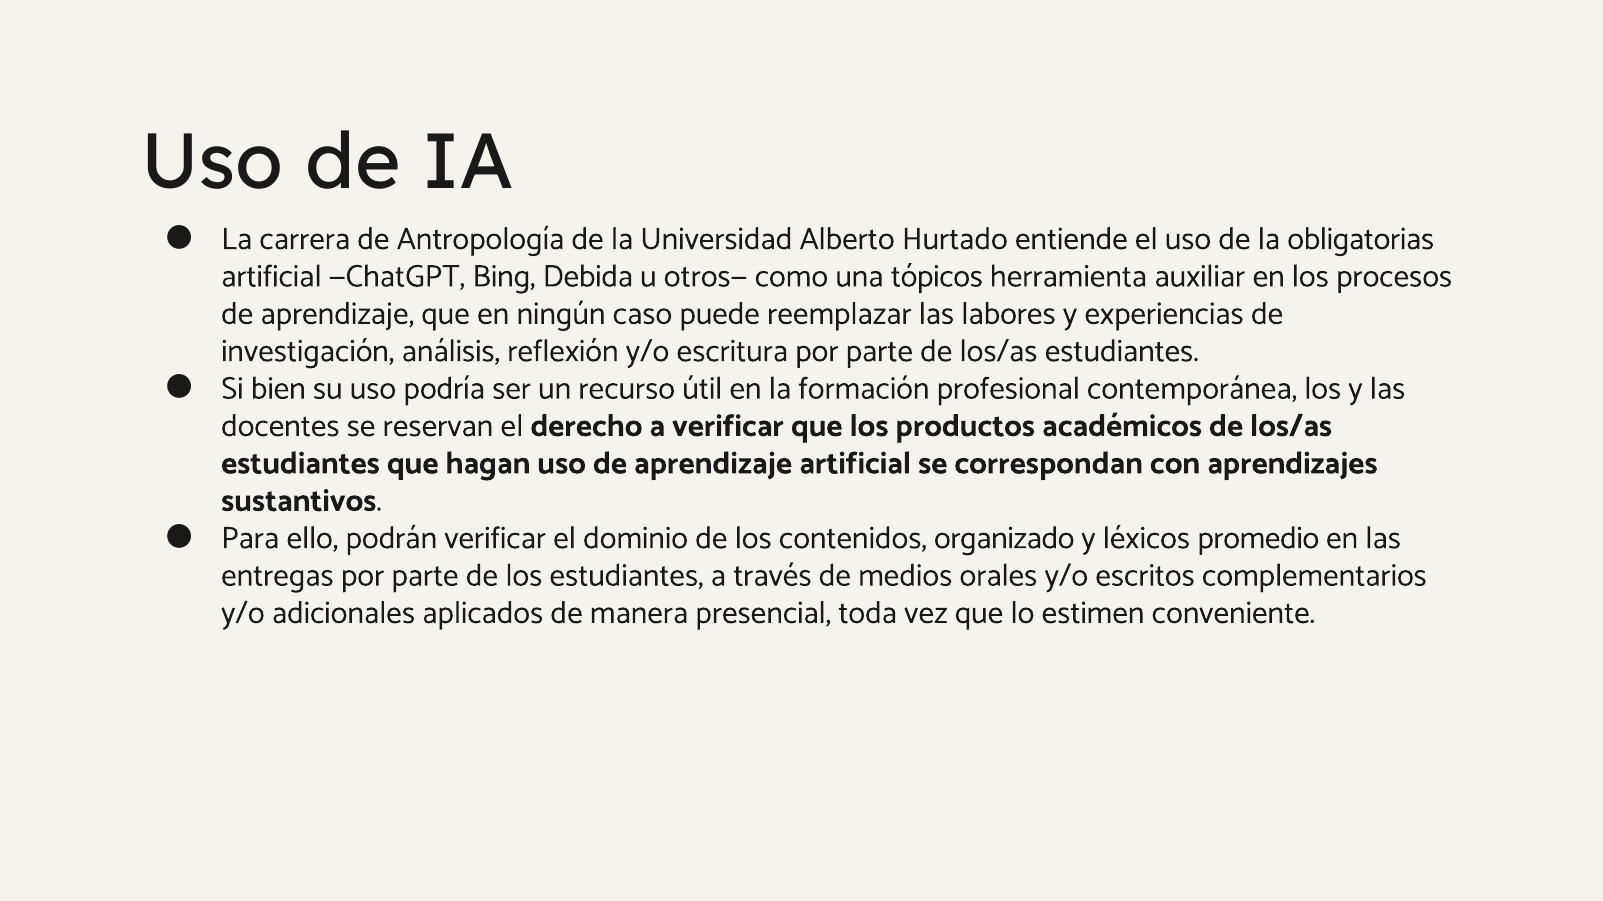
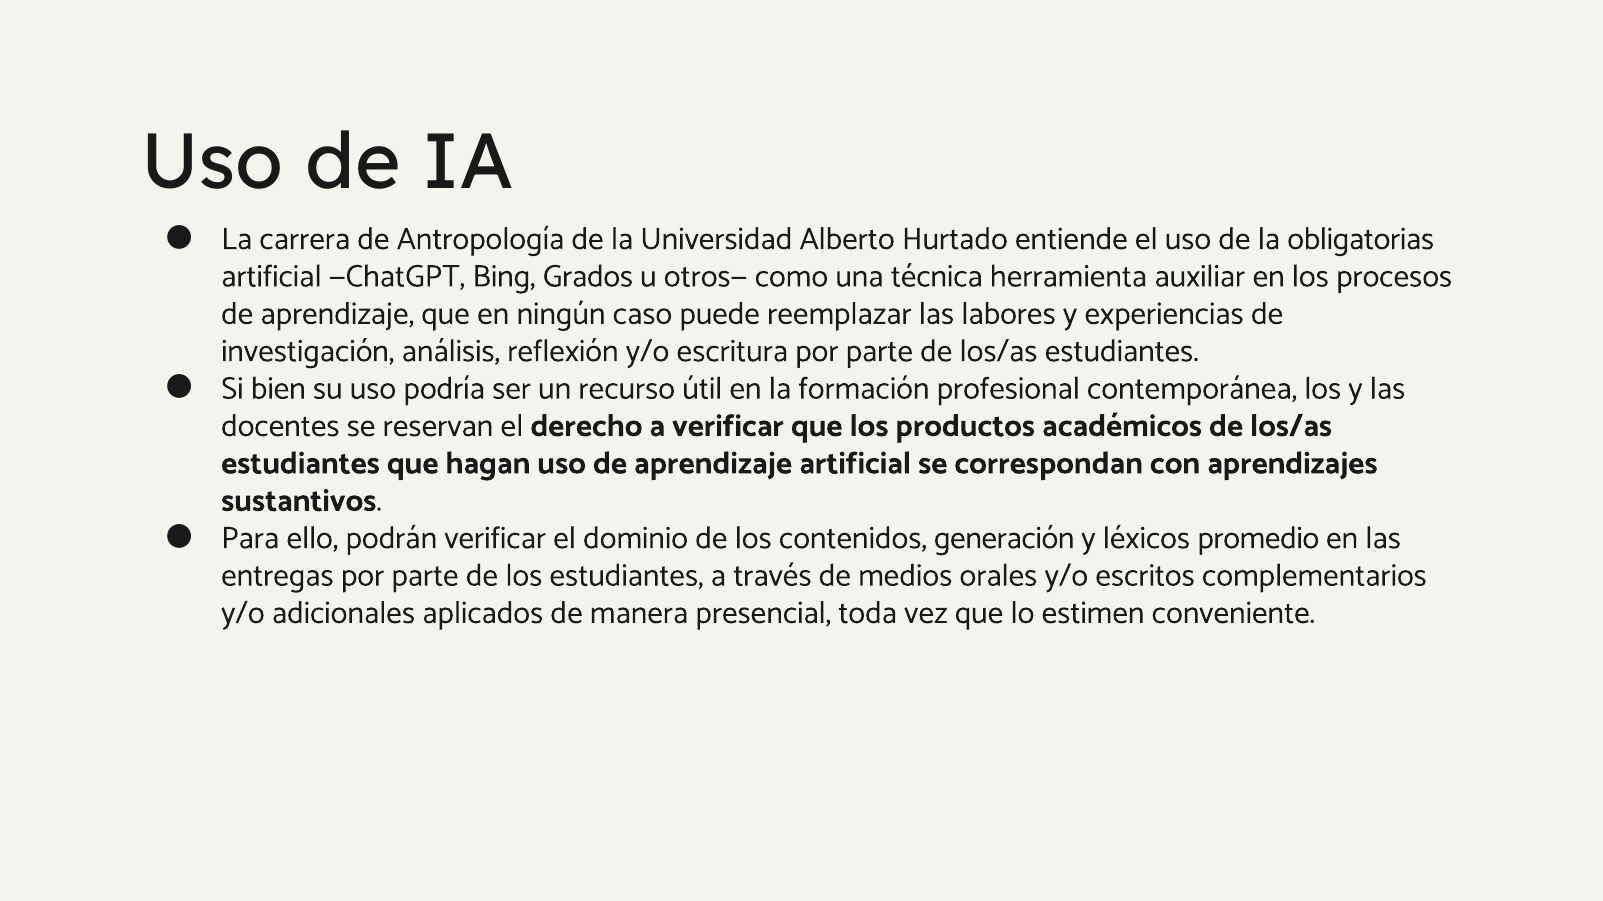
Debida: Debida -> Grados (588, 276)
tópicos: tópicos -> técnica (937, 276)
organizado: organizado -> generación (1004, 538)
